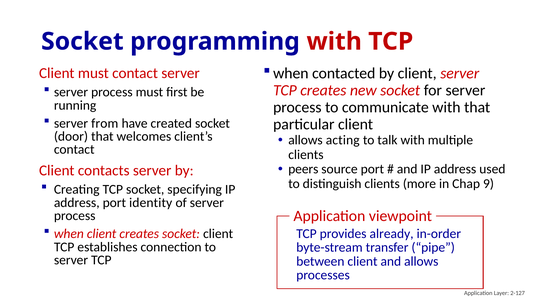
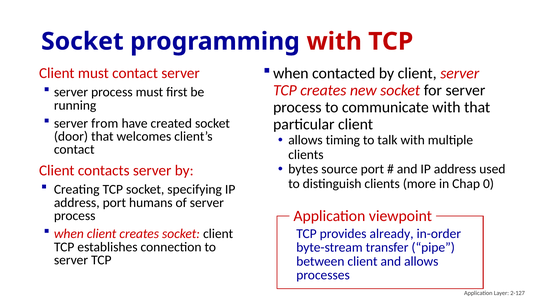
acting: acting -> timing (343, 140)
peers: peers -> bytes (303, 169)
9: 9 -> 0 (489, 184)
identity: identity -> humans (151, 203)
